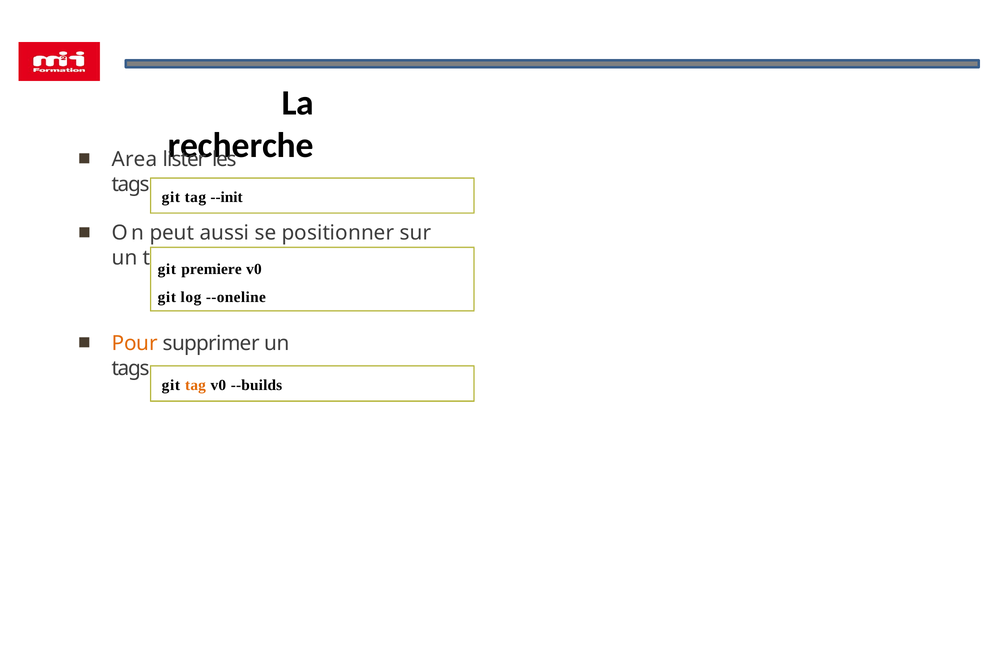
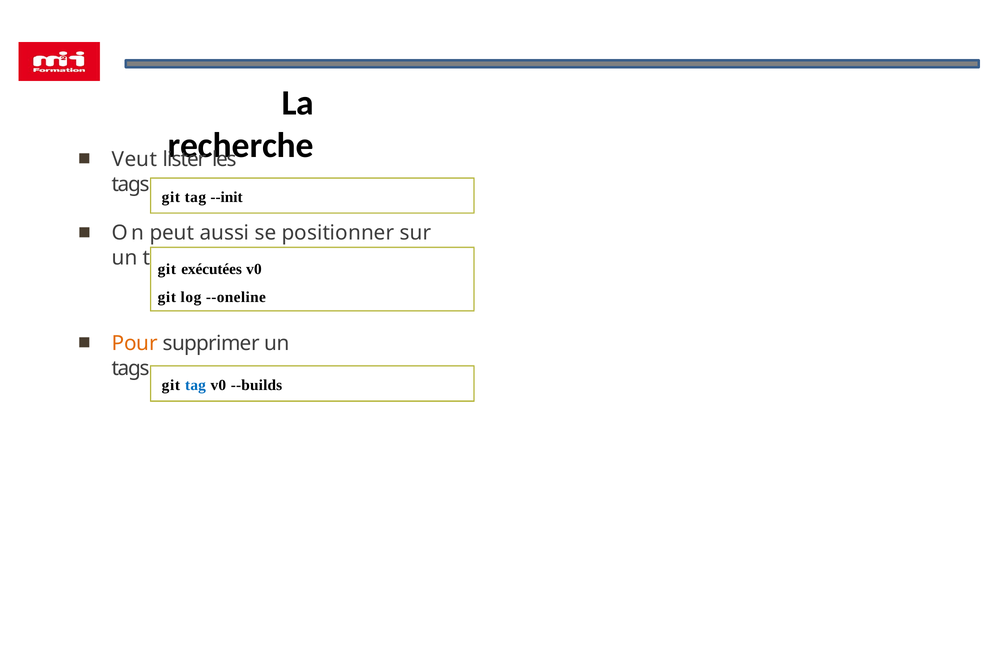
Area: Area -> Veut (134, 159)
premiere: premiere -> exécutées (212, 269)
tag colour: orange -> blue (195, 385)
